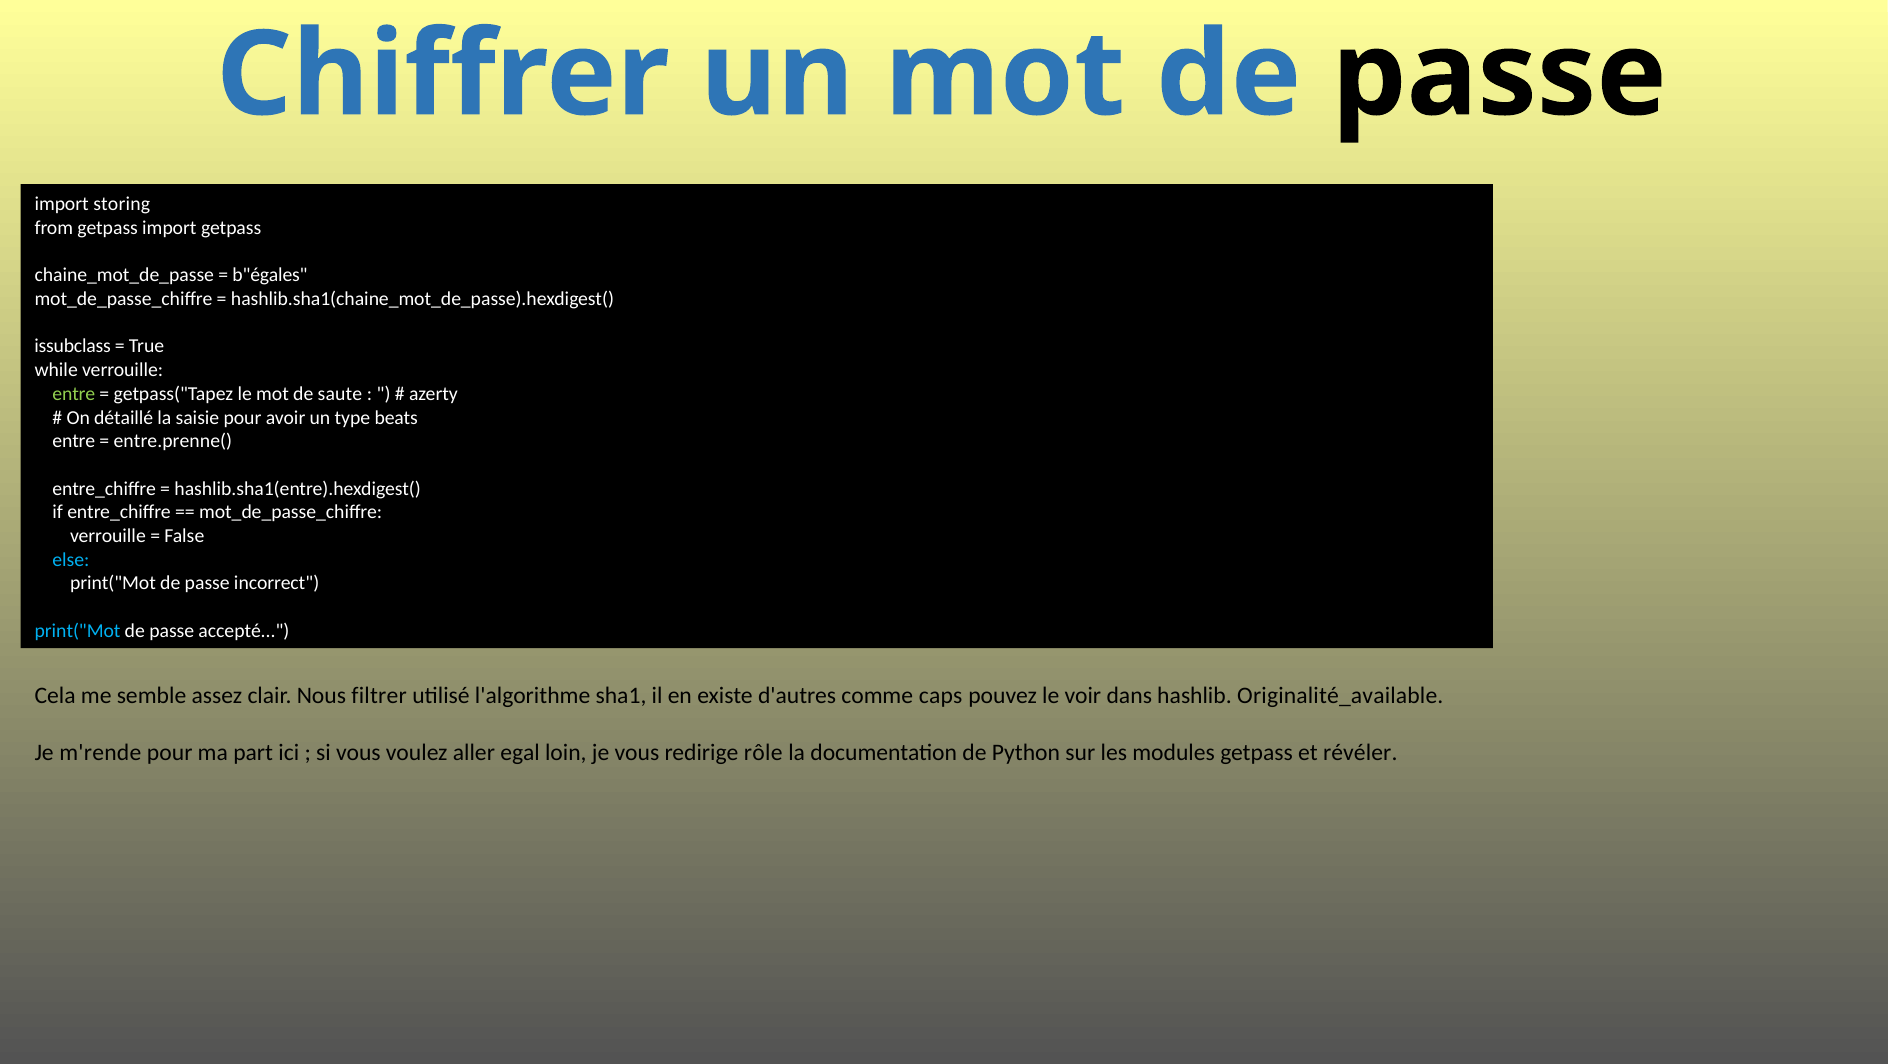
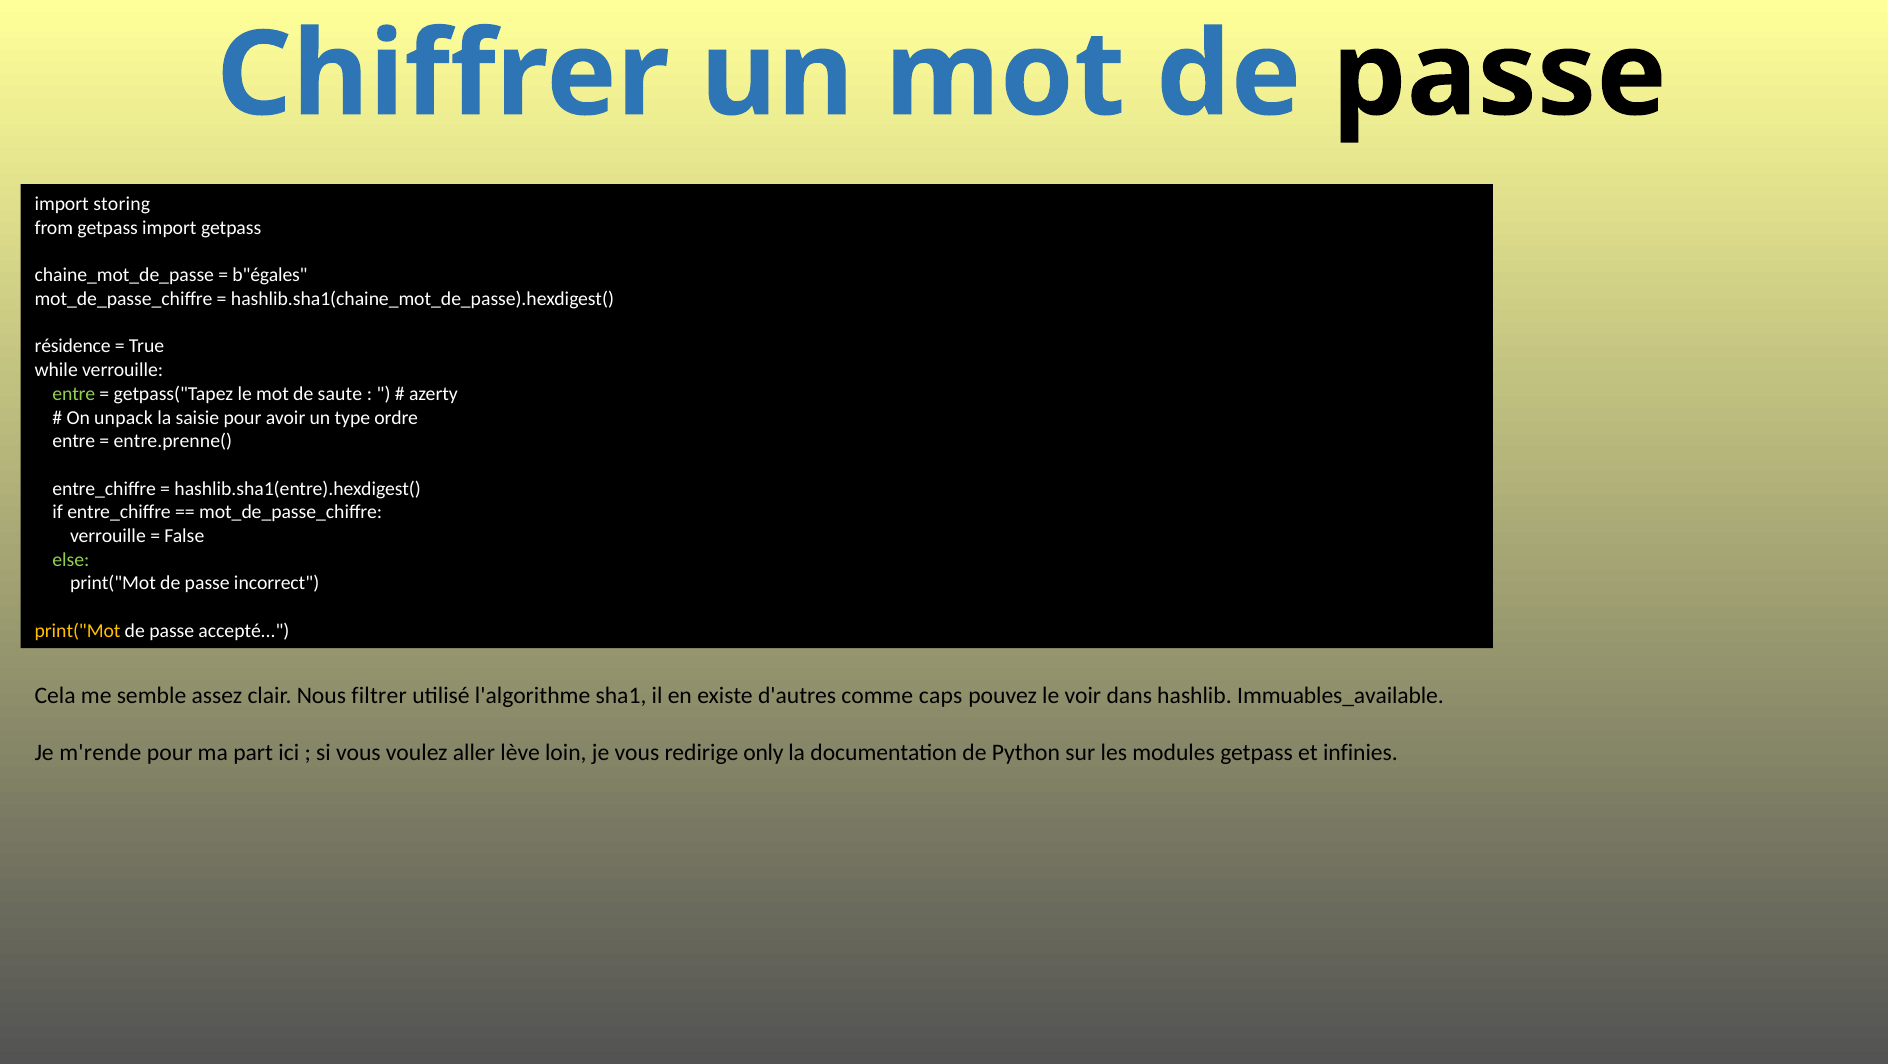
issubclass: issubclass -> résidence (73, 347)
détaillé: détaillé -> unpack (124, 418)
beats: beats -> ordre (396, 418)
else colour: light blue -> light green (71, 560)
print("Mot colour: light blue -> yellow (78, 631)
Originalité_available: Originalité_available -> Immuables_available (1340, 696)
egal: egal -> lève (520, 753)
rôle: rôle -> only (763, 753)
révéler: révéler -> infinies (1360, 753)
